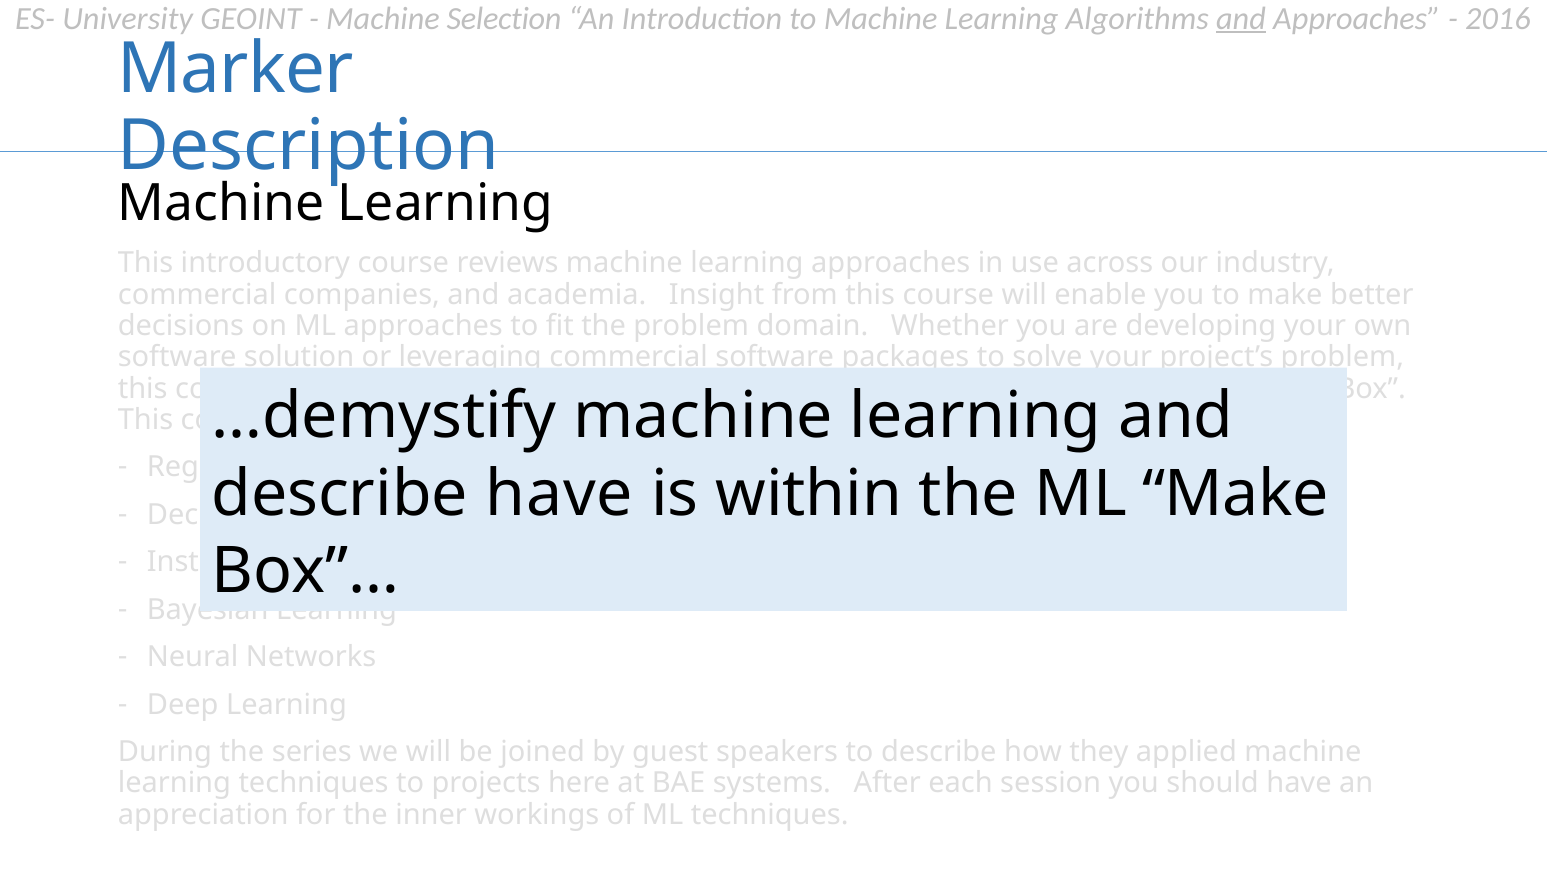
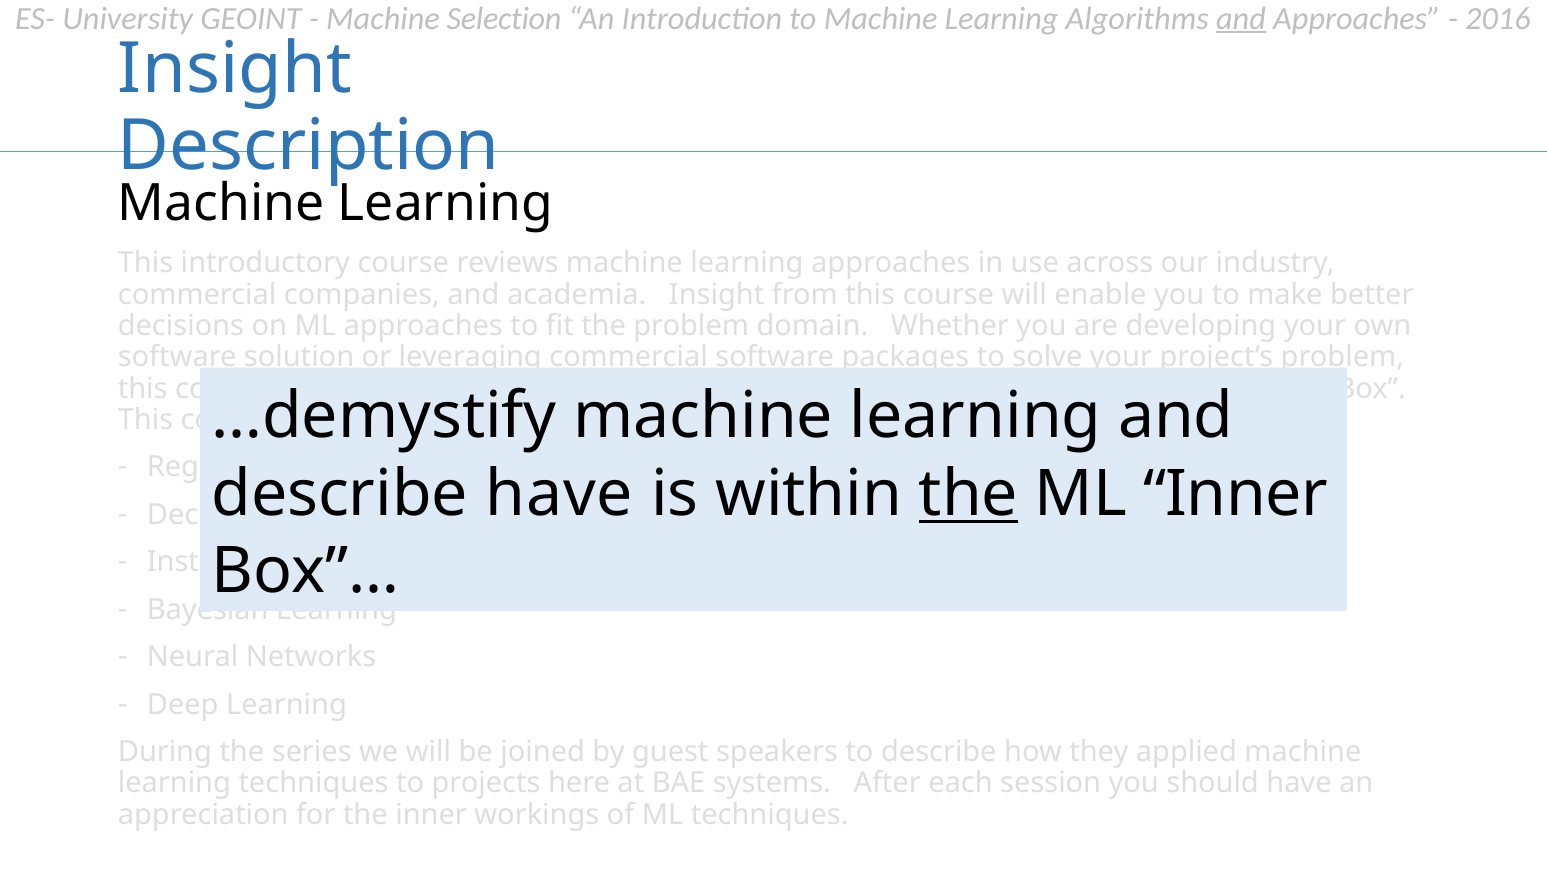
Marker: Marker -> Insight (235, 70)
the underline: none -> present (968, 494)
ML Make: Make -> Inner (1235, 494)
